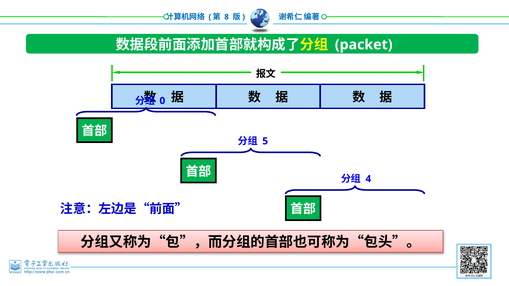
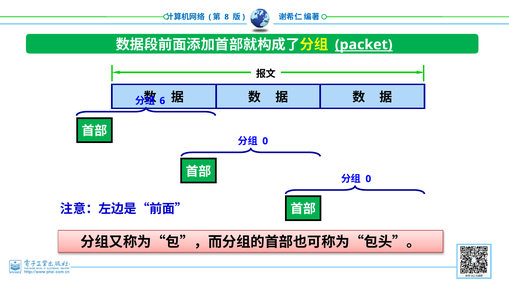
packet underline: none -> present (364, 45)
0: 0 -> 6 (162, 101)
5: 5 -> 0 (265, 141)
4: 4 -> 0 (368, 179)
